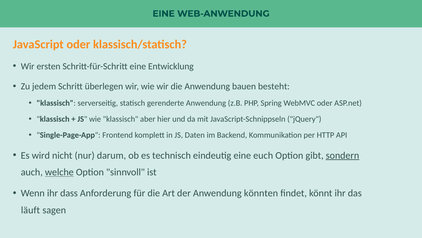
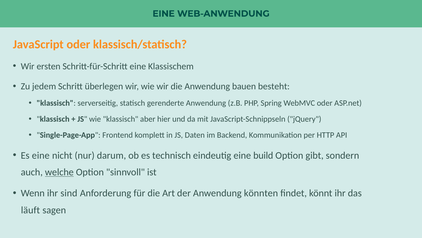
Entwicklung: Entwicklung -> Klassischem (171, 66)
Es wird: wird -> eine (41, 155)
euch: euch -> build (263, 155)
sondern underline: present -> none (342, 155)
dass: dass -> sind (69, 193)
